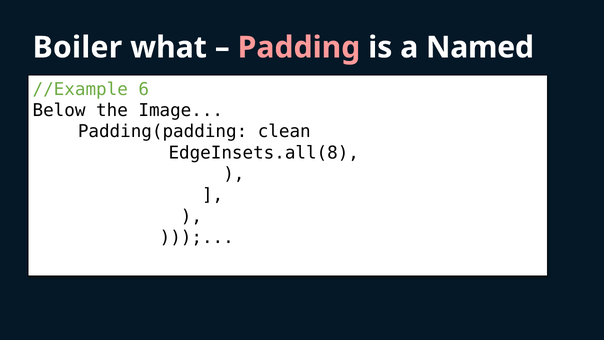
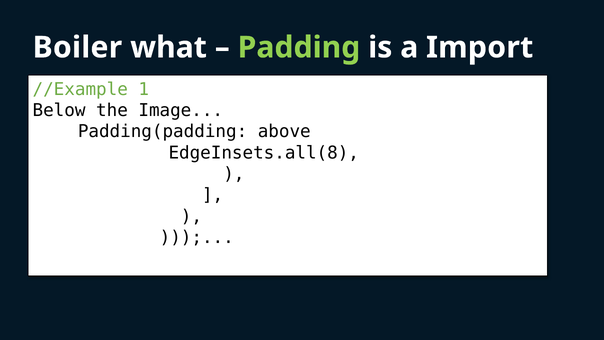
Padding colour: pink -> light green (299, 47)
Named: Named -> Import (480, 47)
6: 6 -> 1 (144, 89)
clean: clean -> above (284, 132)
